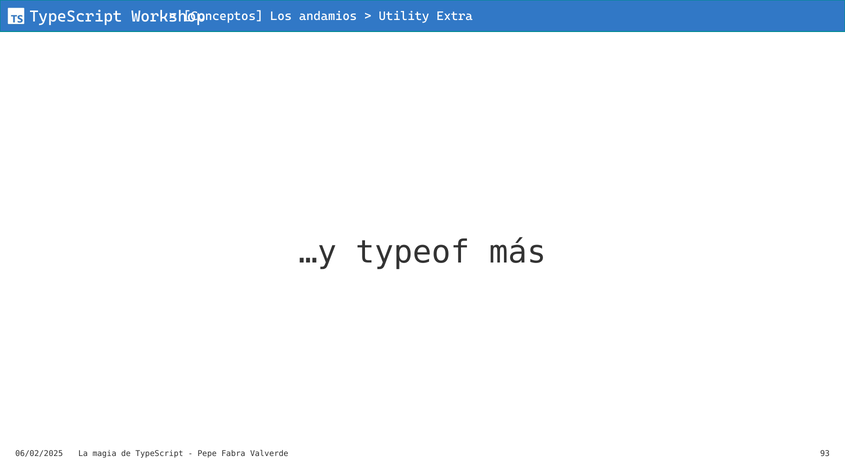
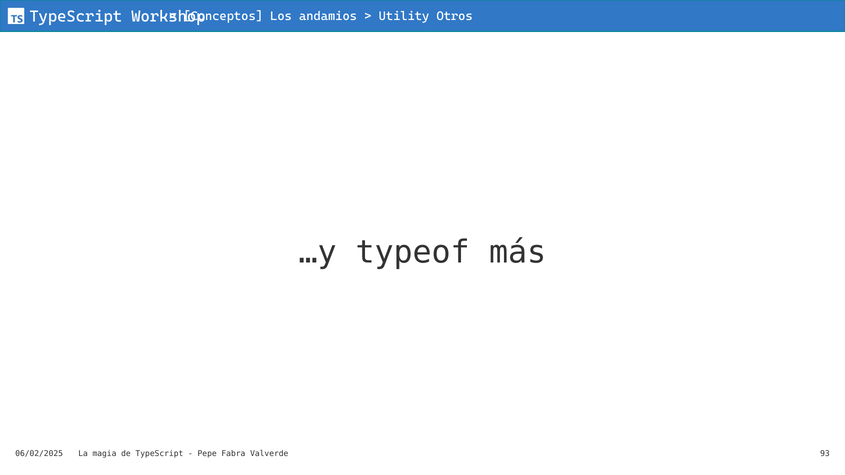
Extra: Extra -> Otros (455, 16)
